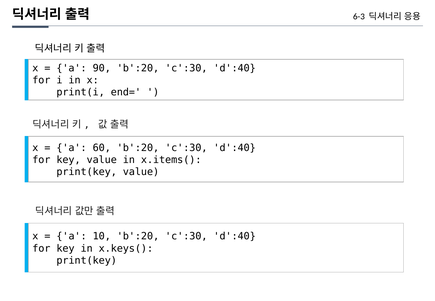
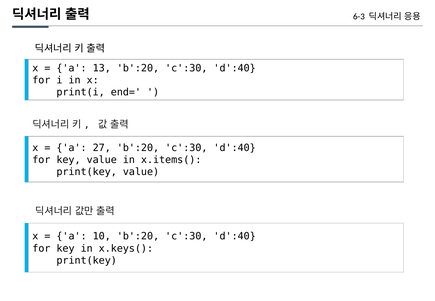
90: 90 -> 13 (102, 68)
60: 60 -> 27 (102, 148)
